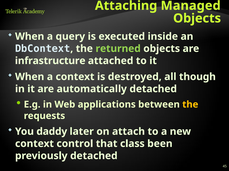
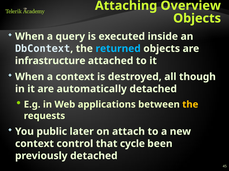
Managed: Managed -> Overview (191, 6)
returned colour: light green -> light blue (118, 49)
daddy: daddy -> public (52, 132)
class: class -> cycle (132, 144)
